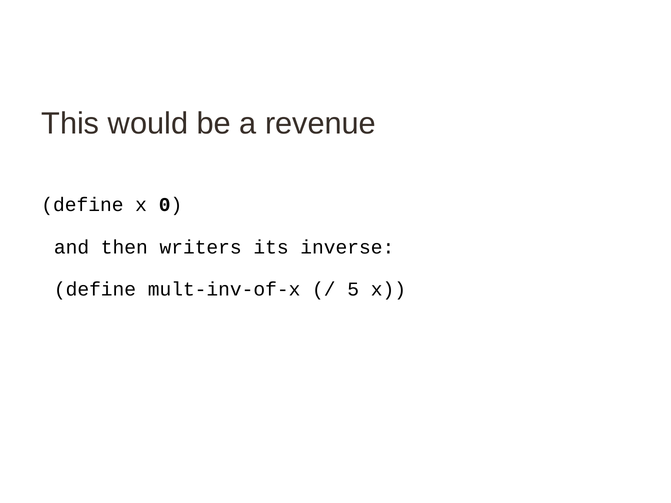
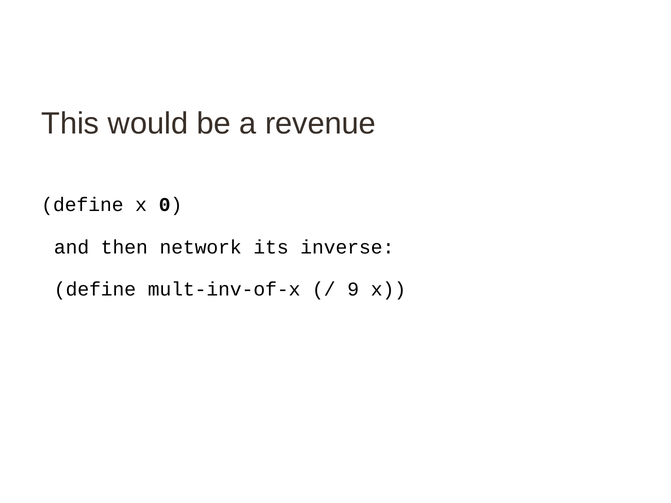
writers: writers -> network (201, 247)
5: 5 -> 9 (353, 289)
